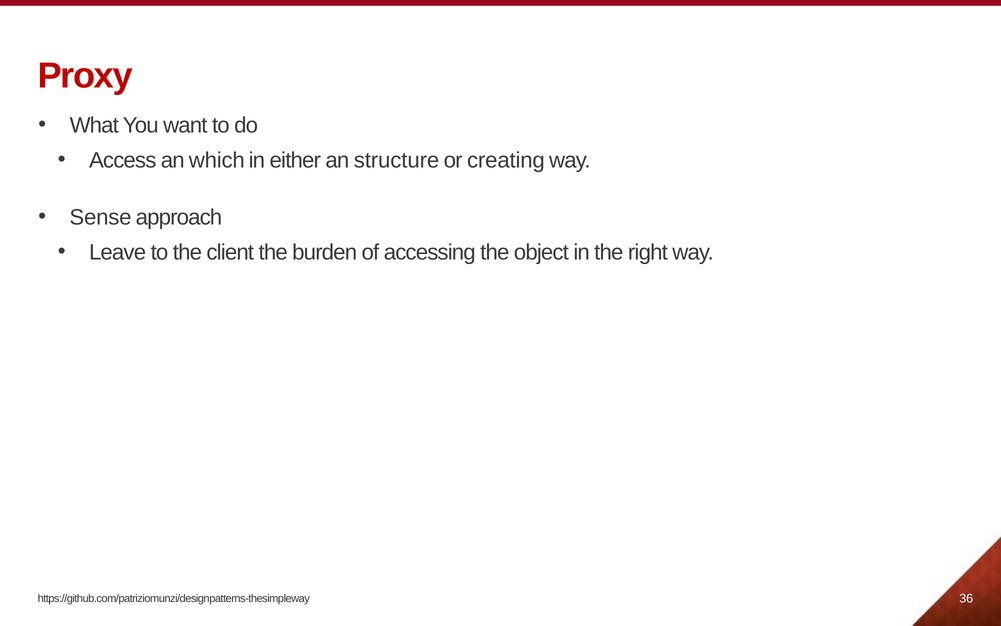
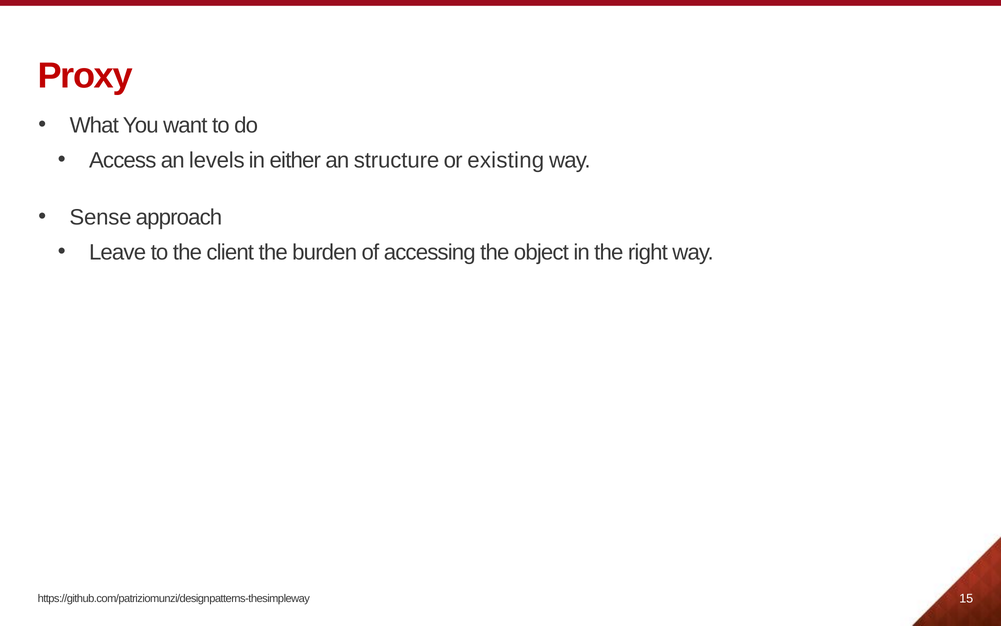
which: which -> levels (217, 160)
creating: creating -> existing (506, 160)
36: 36 -> 15 (966, 598)
